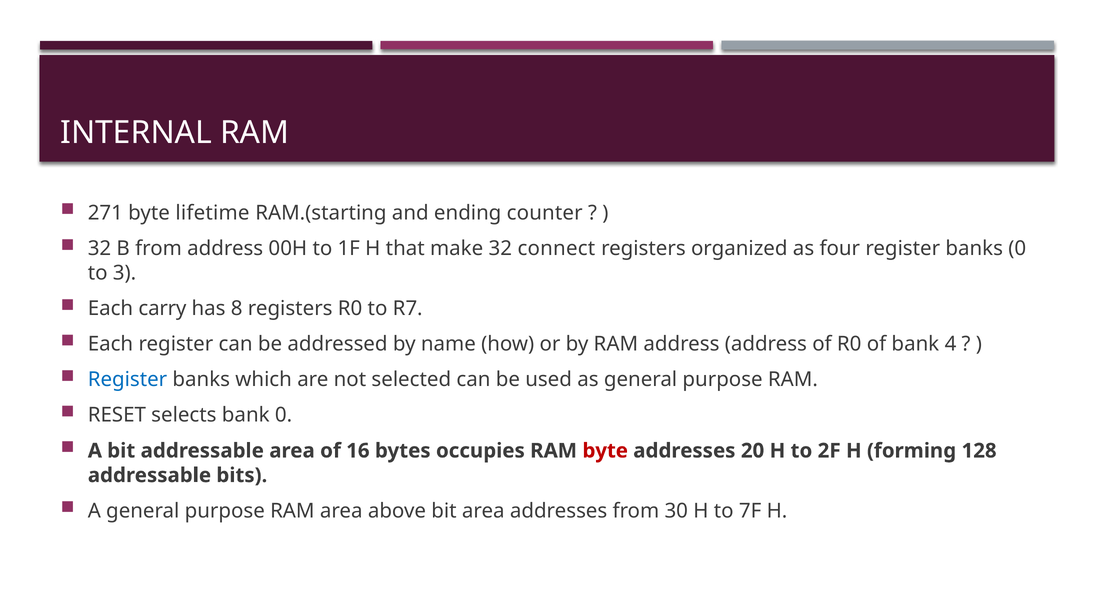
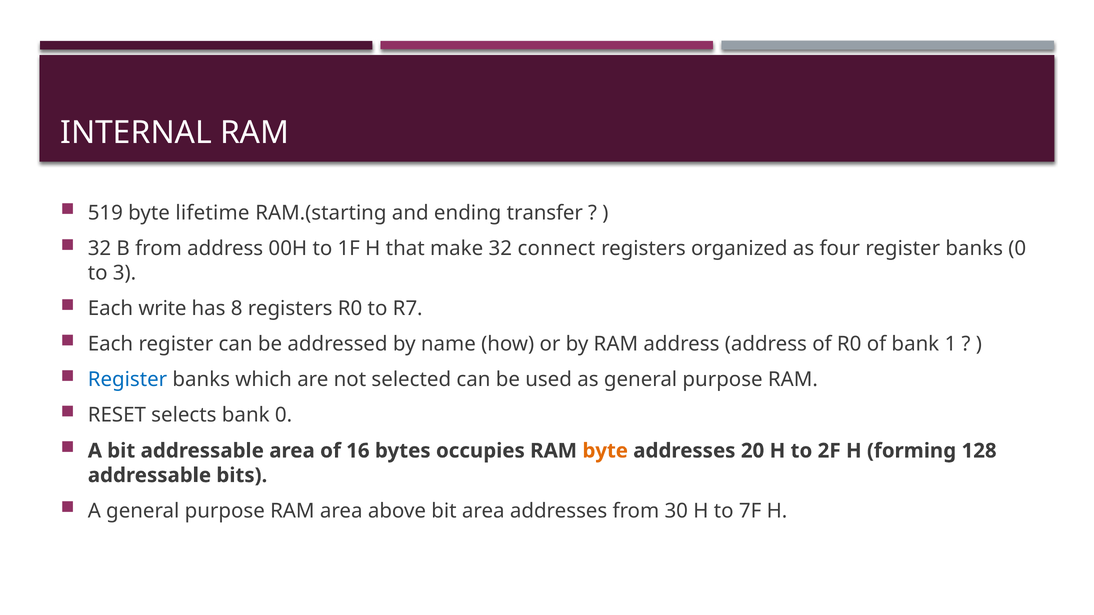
271: 271 -> 519 (105, 213)
counter: counter -> transfer (545, 213)
carry: carry -> write (162, 309)
4: 4 -> 1 (951, 344)
byte colour: red -> orange (605, 451)
